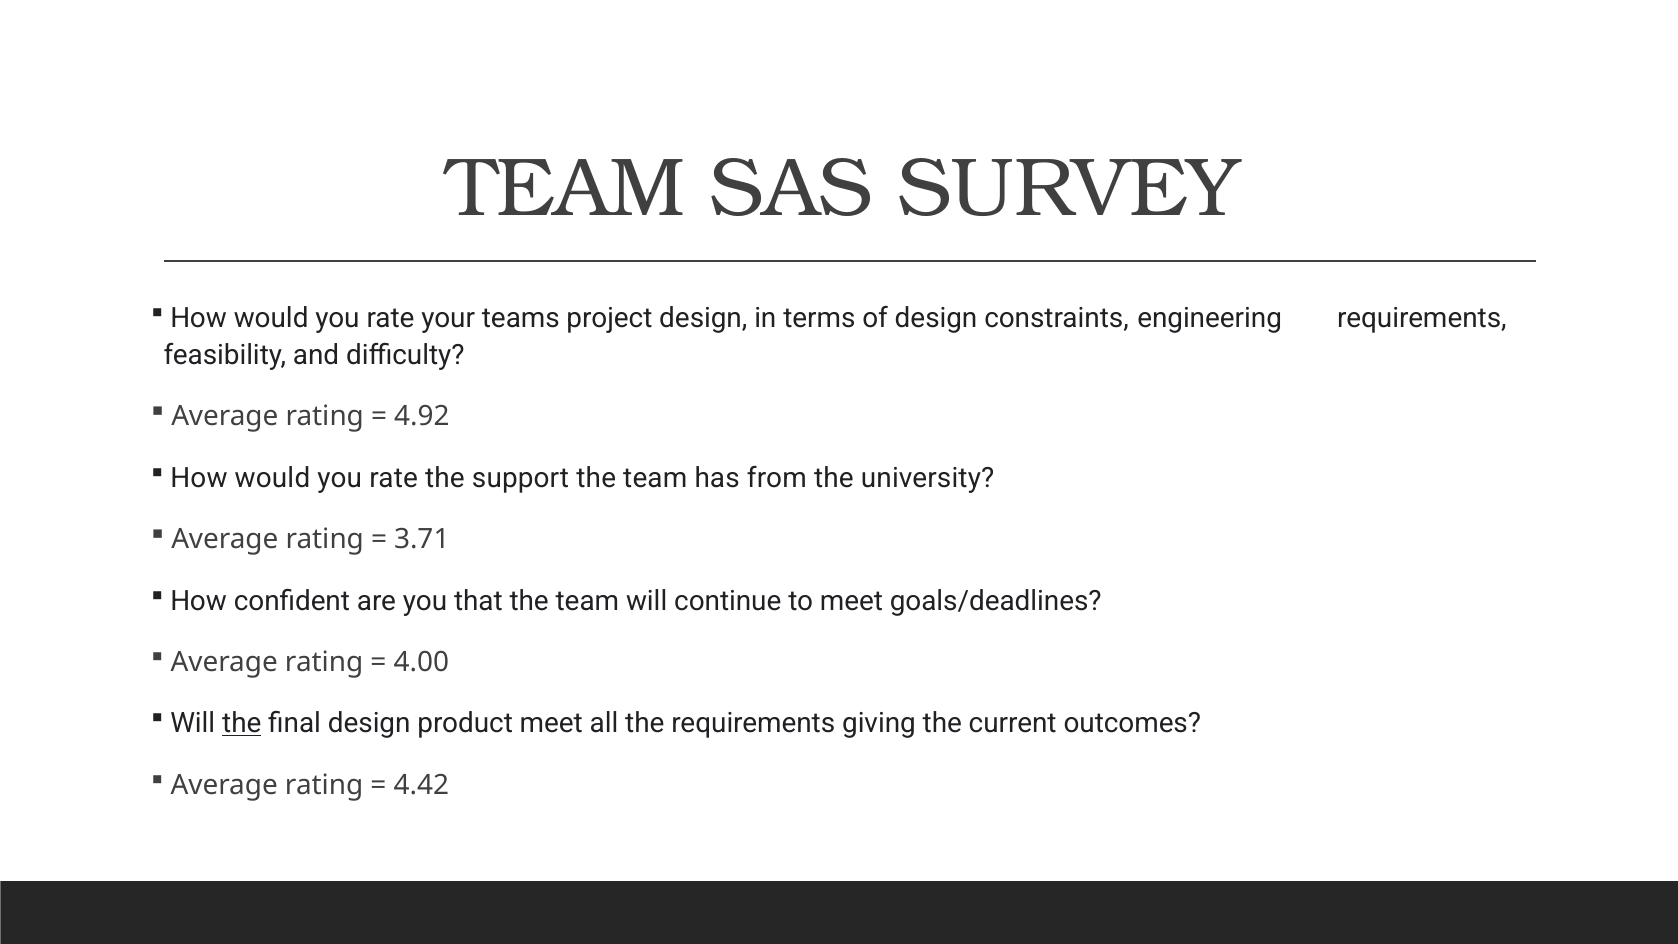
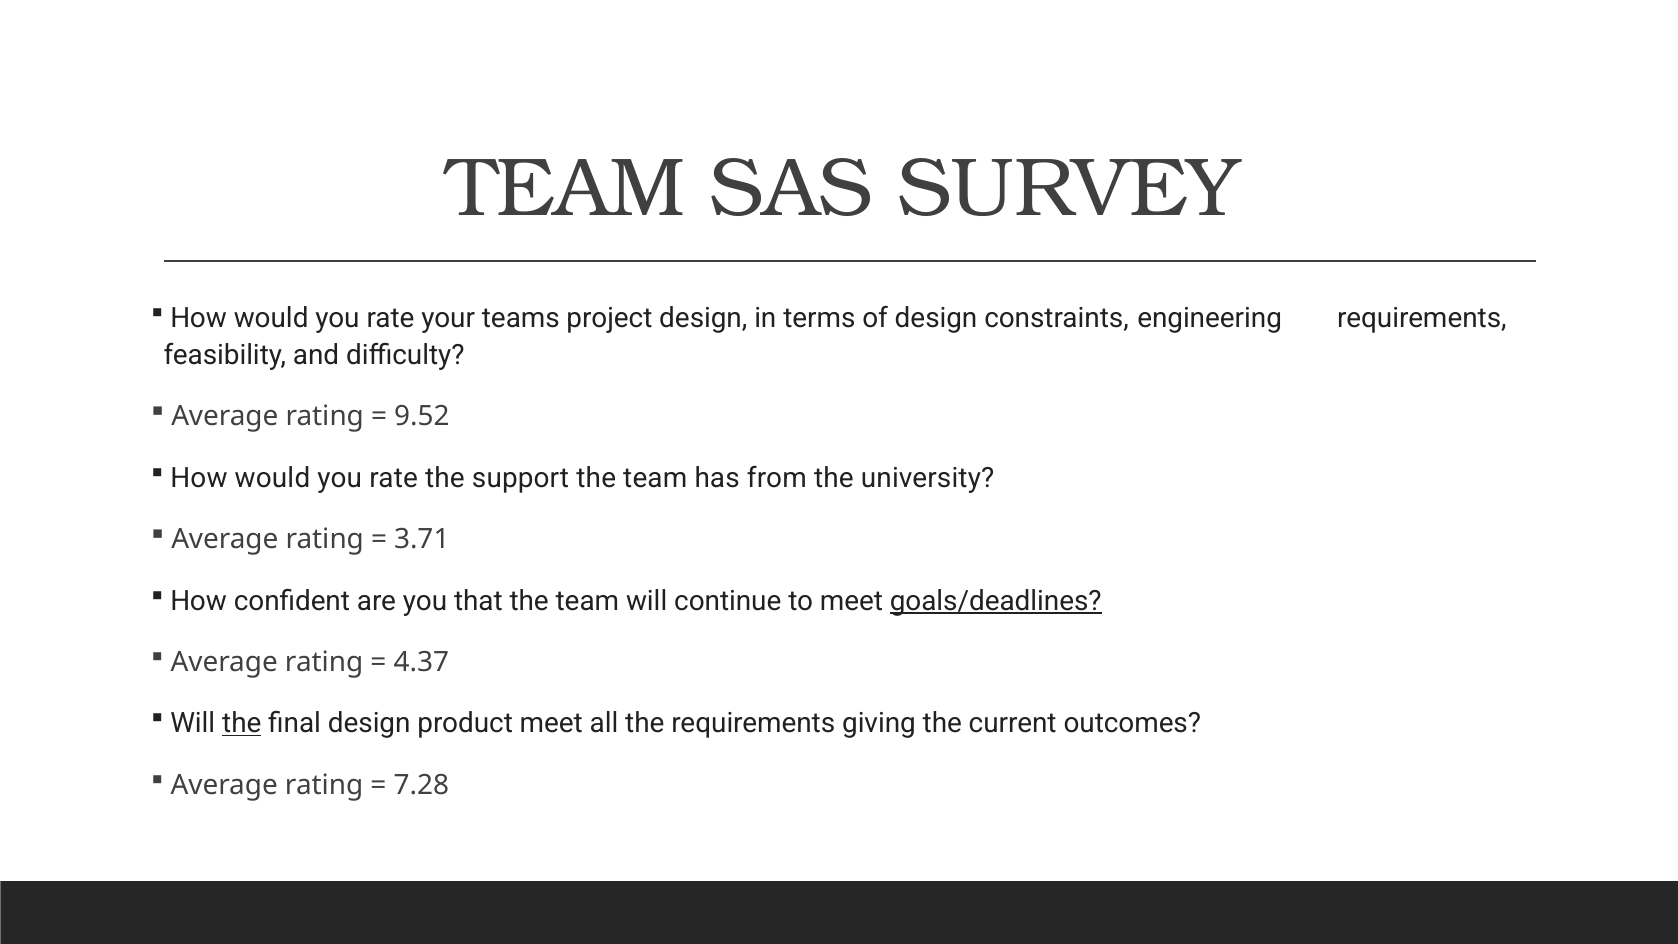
4.92: 4.92 -> 9.52 (422, 417)
goals/deadlines underline: none -> present (996, 601)
4.00: 4.00 -> 4.37 (421, 662)
4.42: 4.42 -> 7.28 (421, 785)
